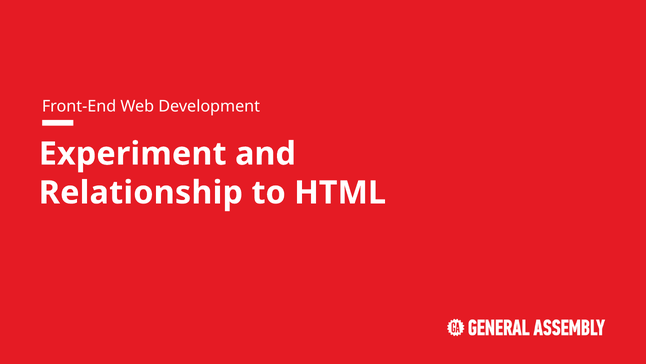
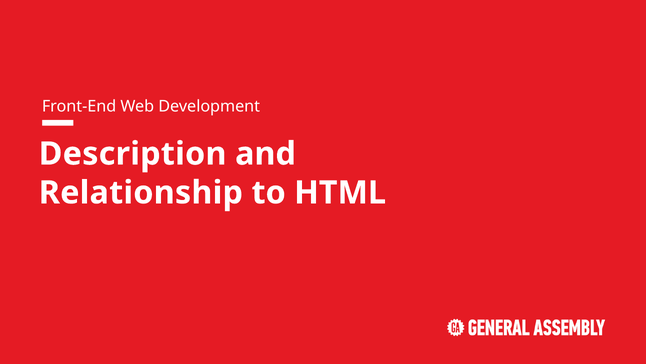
Experiment: Experiment -> Description (133, 154)
